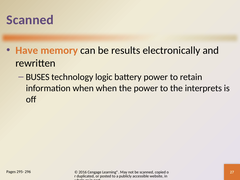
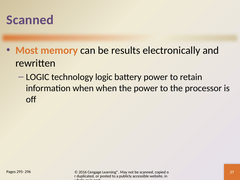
Have: Have -> Most (27, 50)
BUSES: BUSES -> LOGIC (38, 77)
interprets: interprets -> processor (203, 88)
